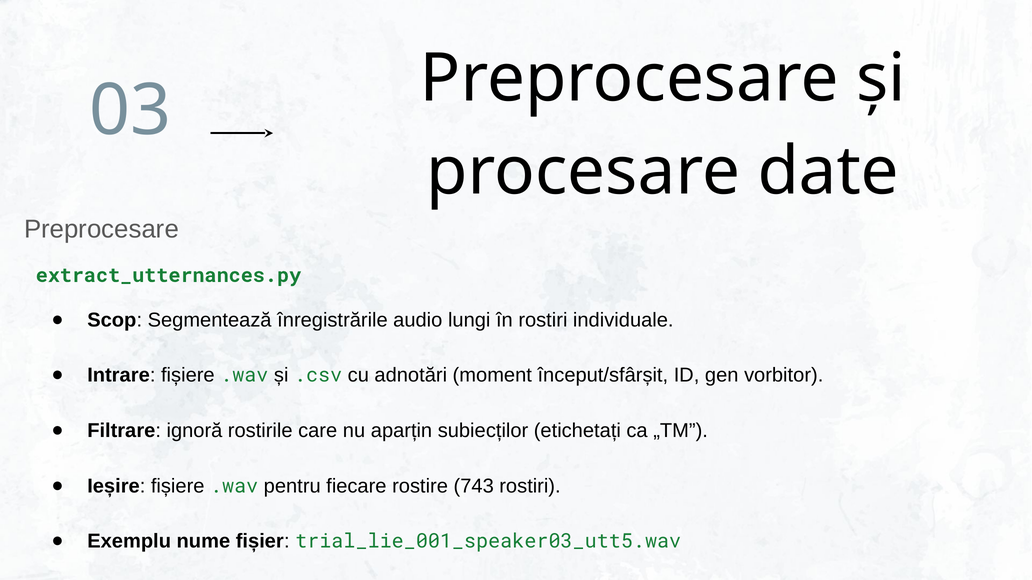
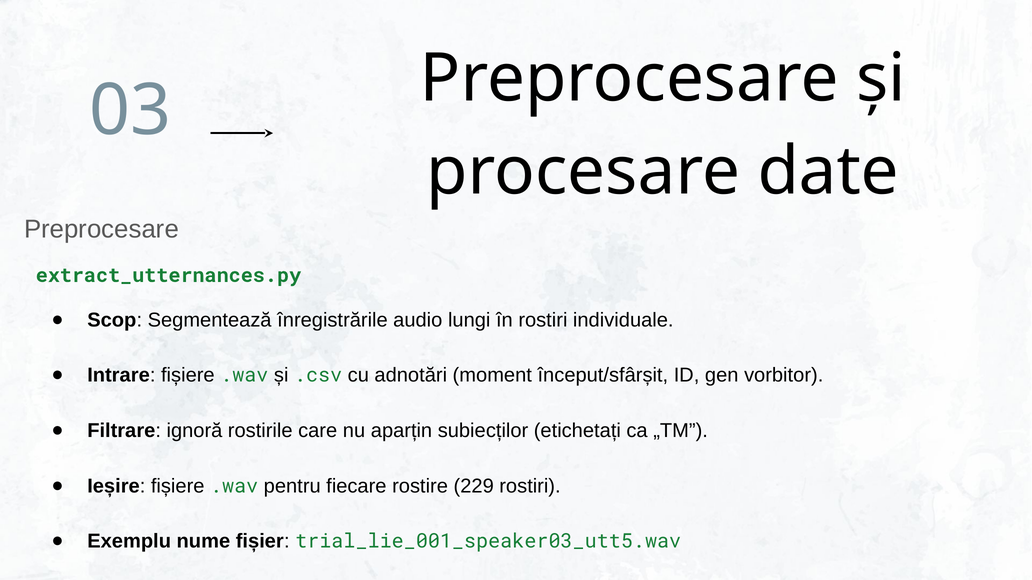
743: 743 -> 229 (474, 486)
